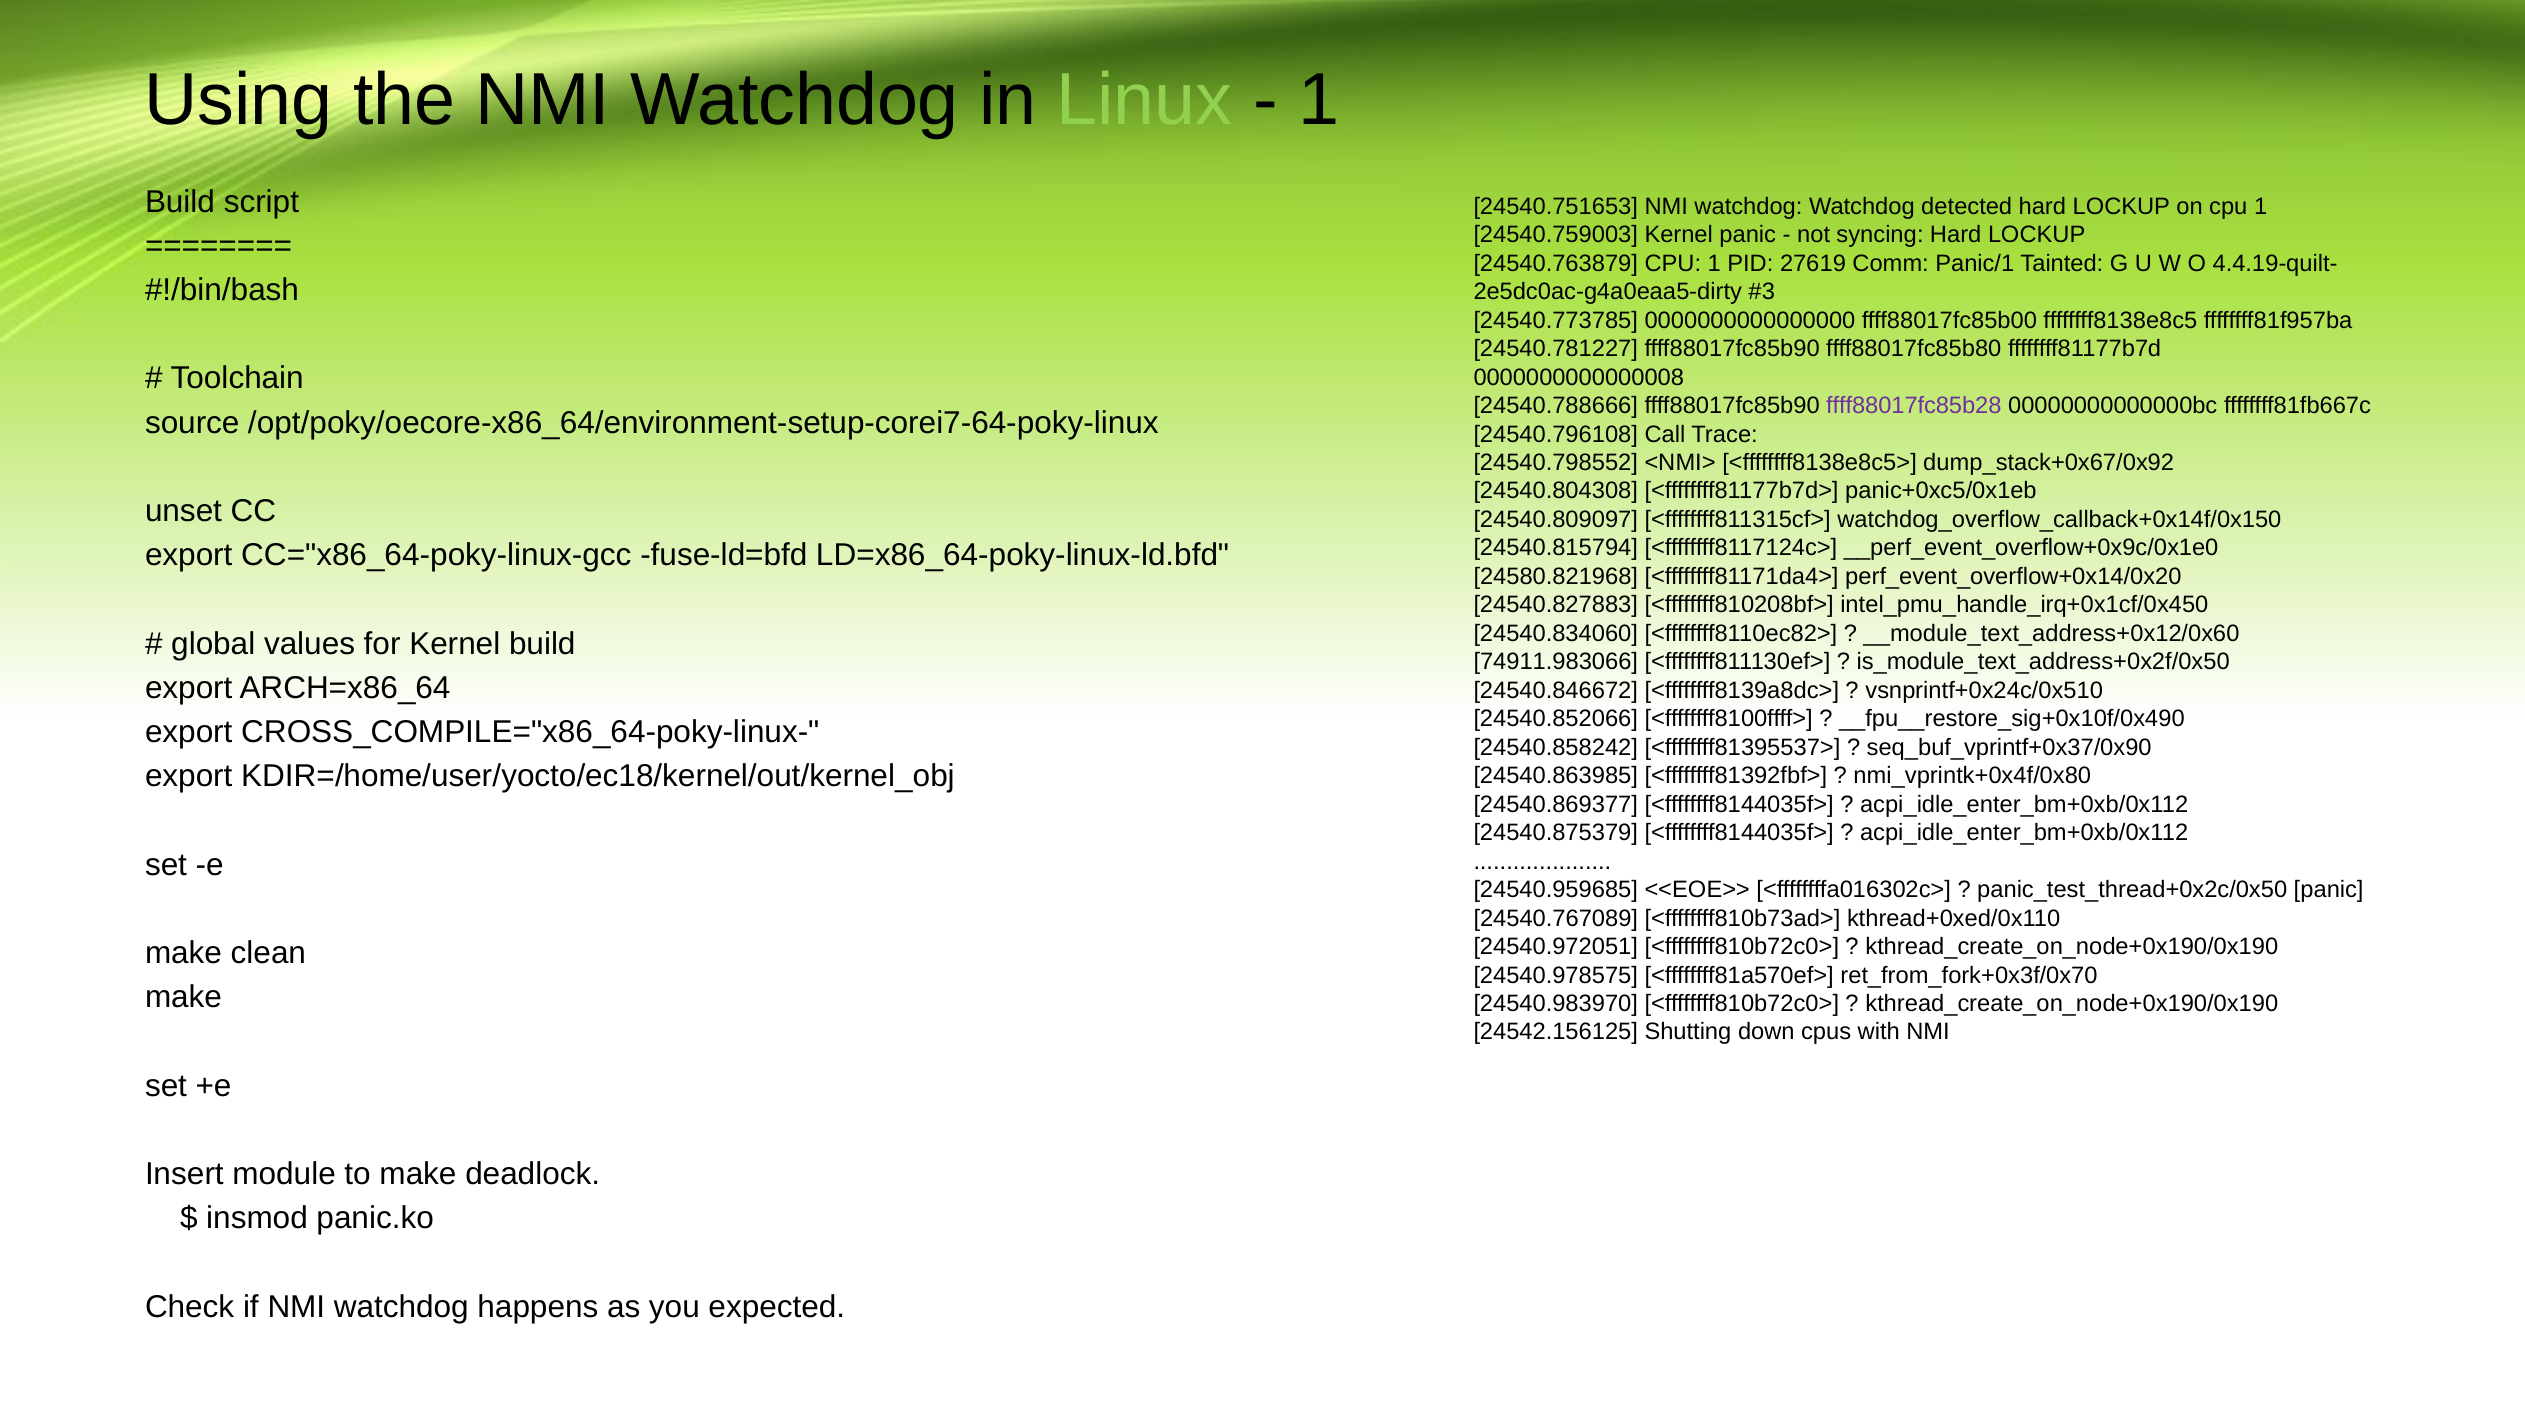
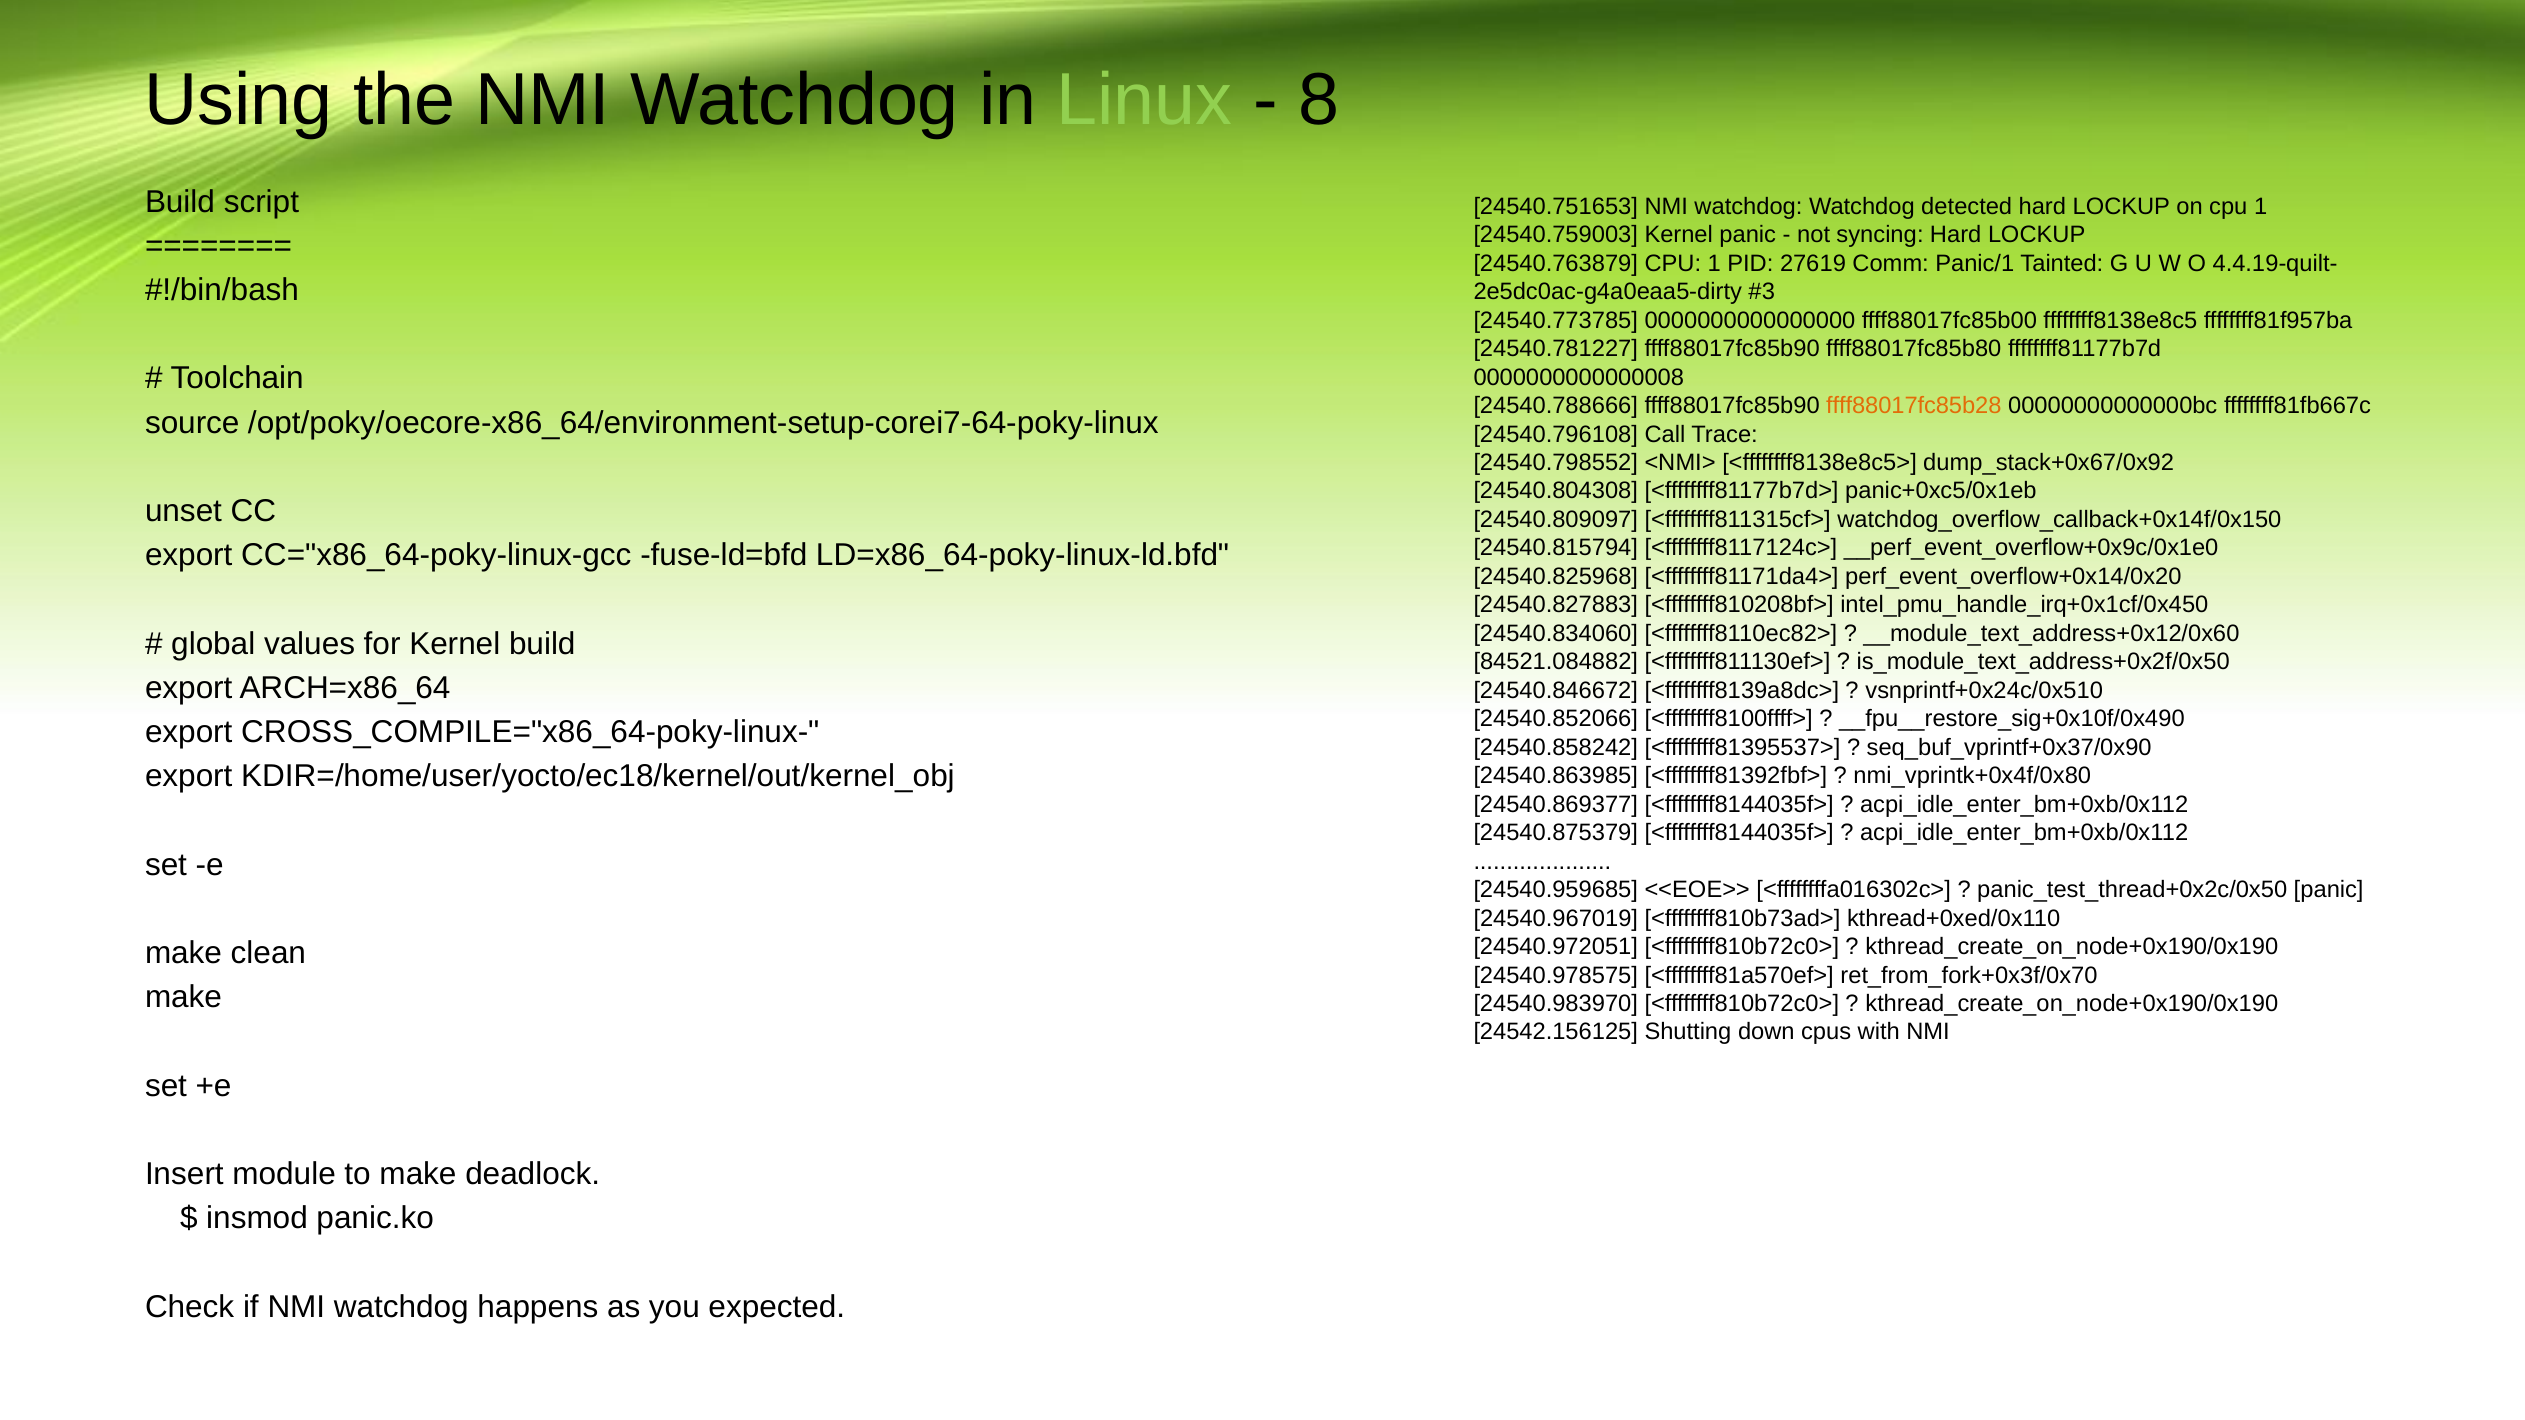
1: 1 -> 8 (1319, 100)
ffff88017fc85b28 colour: purple -> orange (1914, 406)
24580.821968: 24580.821968 -> 24540.825968 (1556, 577)
74911.983066: 74911.983066 -> 84521.084882 (1556, 662)
24540.767089: 24540.767089 -> 24540.967019 (1556, 918)
